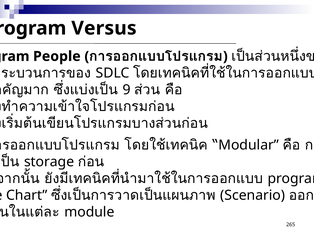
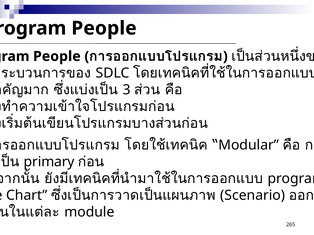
Versus: Versus -> People (104, 28)
9: 9 -> 3 (127, 90)
storage: storage -> primary (49, 162)
